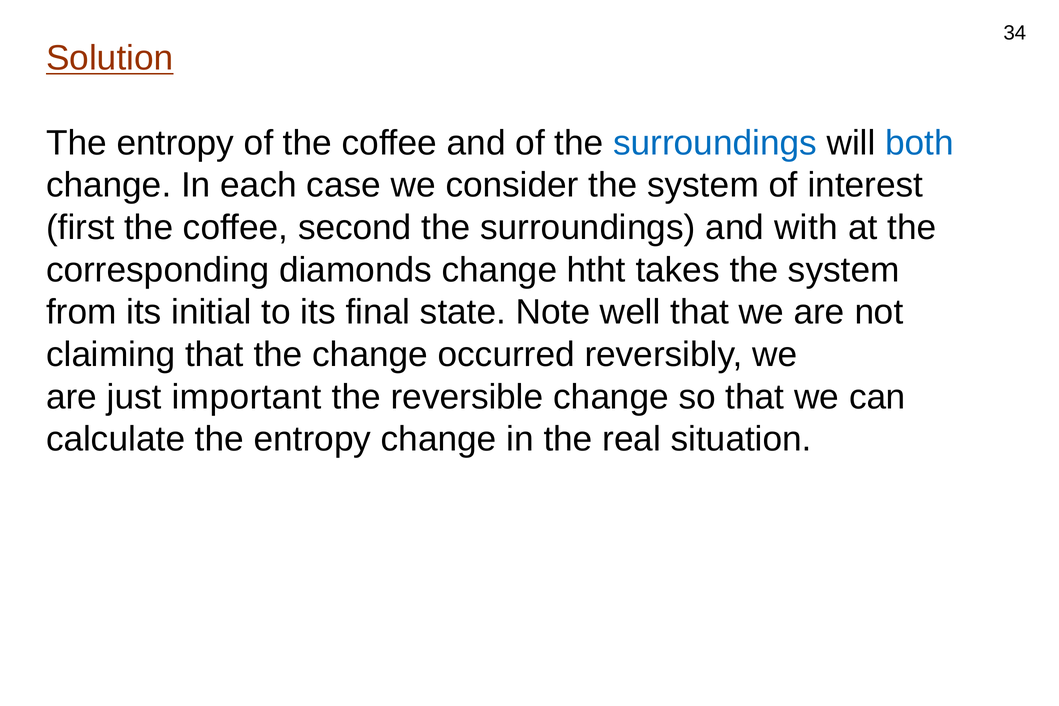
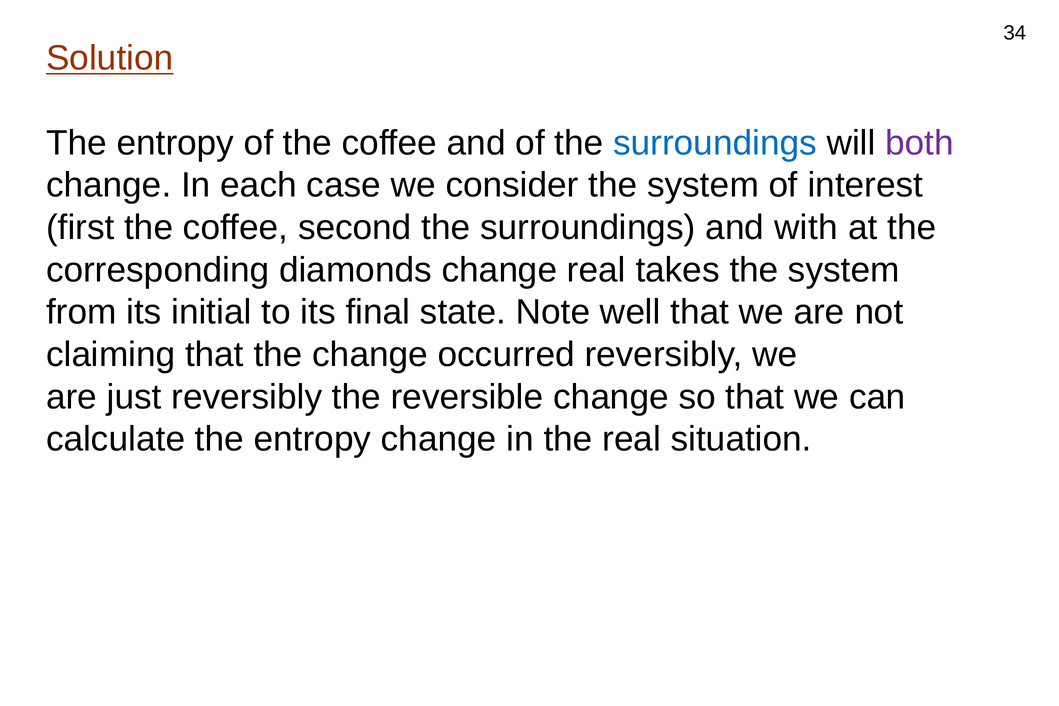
both colour: blue -> purple (920, 143)
change htht: htht -> real (596, 270)
just important: important -> reversibly (247, 397)
